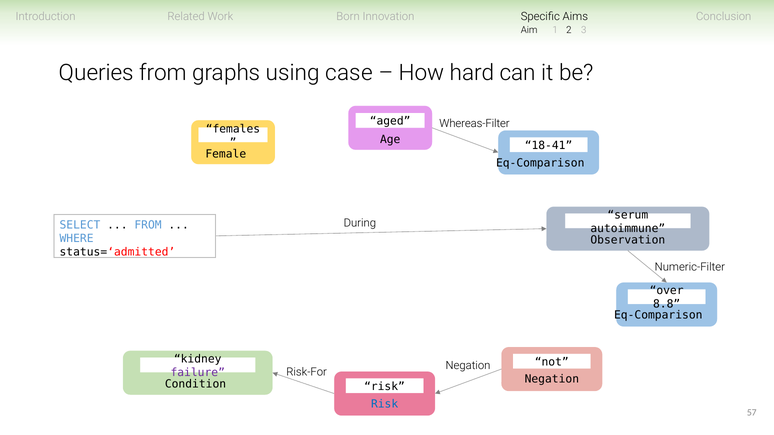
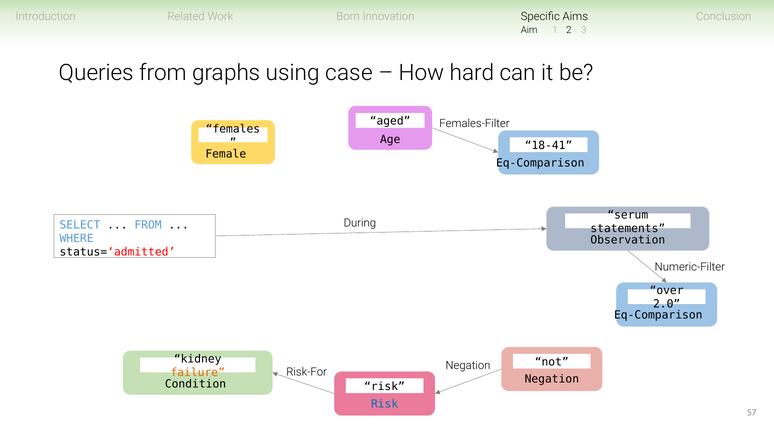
Whereas-Filter: Whereas-Filter -> Females-Filter (474, 124)
autoimmune: autoimmune -> statements (628, 229)
8.8: 8.8 -> 2.0 (667, 304)
failure colour: purple -> orange (198, 373)
